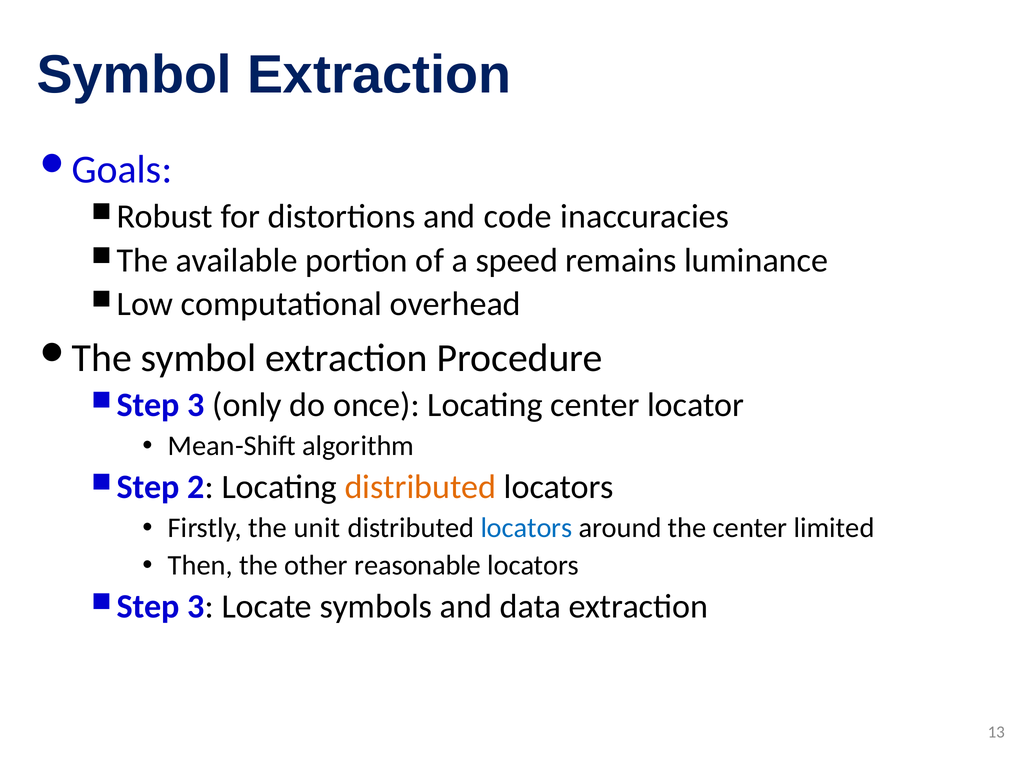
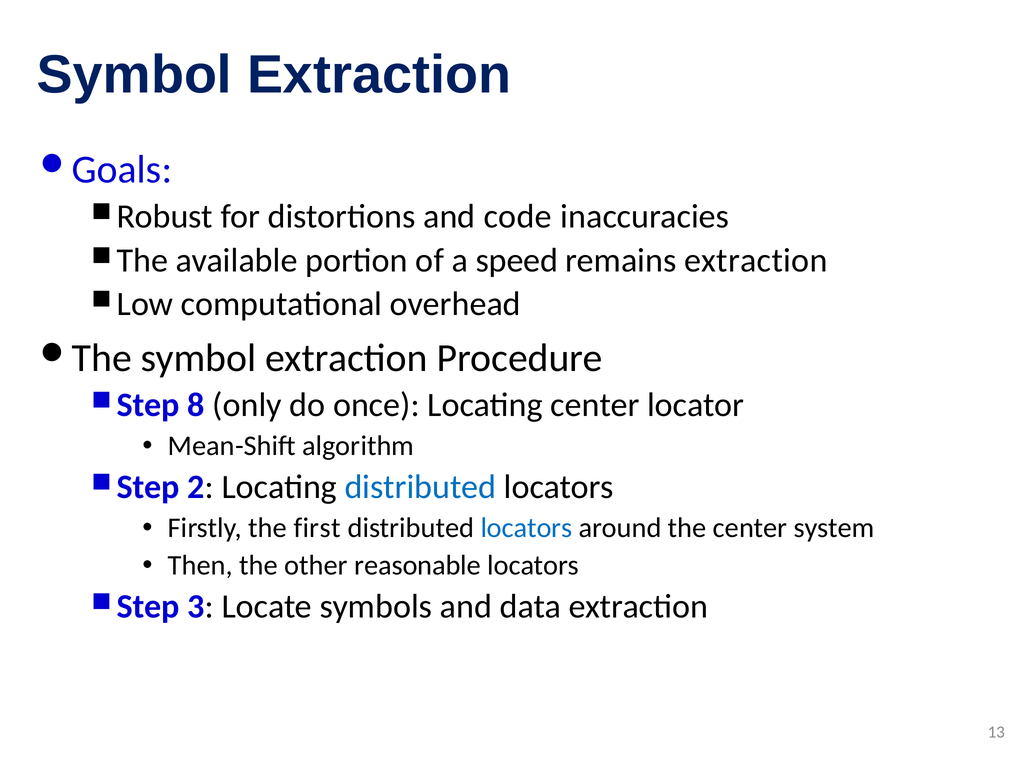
remains luminance: luminance -> extraction (756, 260)
3: 3 -> 8 (196, 405)
distributed colour: orange -> blue (420, 487)
unit: unit -> first (317, 528)
limited: limited -> system (834, 528)
